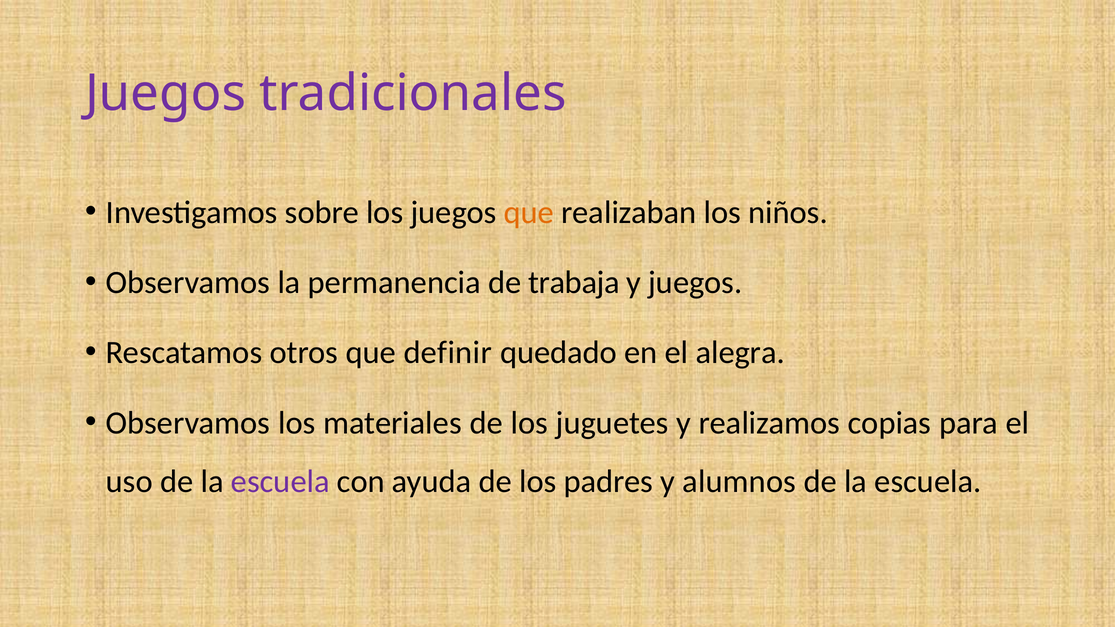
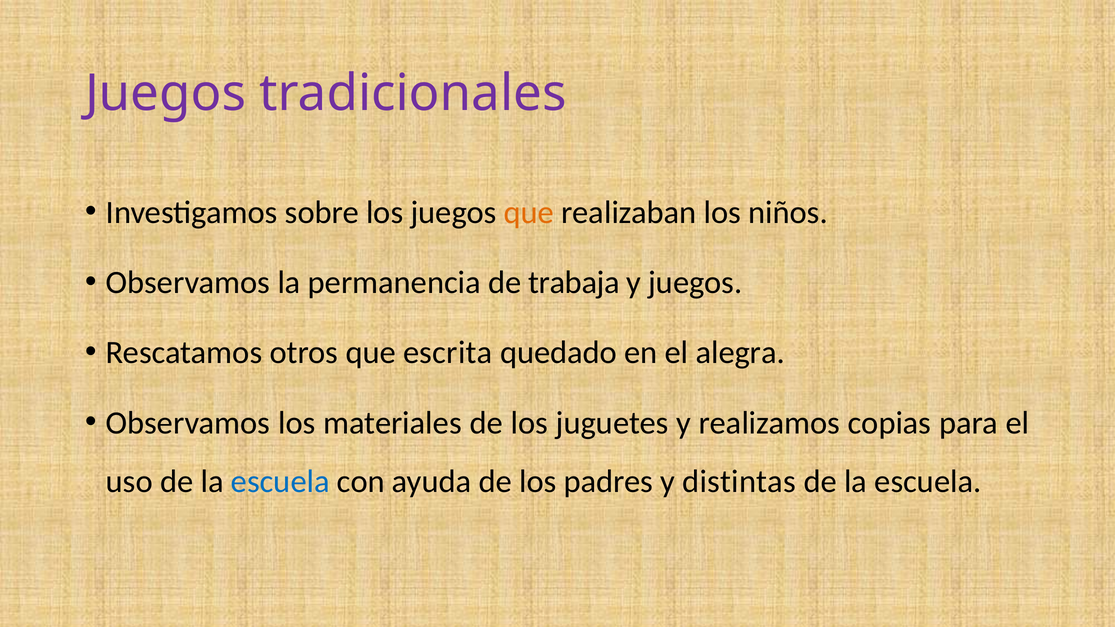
definir: definir -> escrita (448, 353)
escuela colour: purple -> blue (280, 482)
alumnos: alumnos -> distintas (739, 482)
